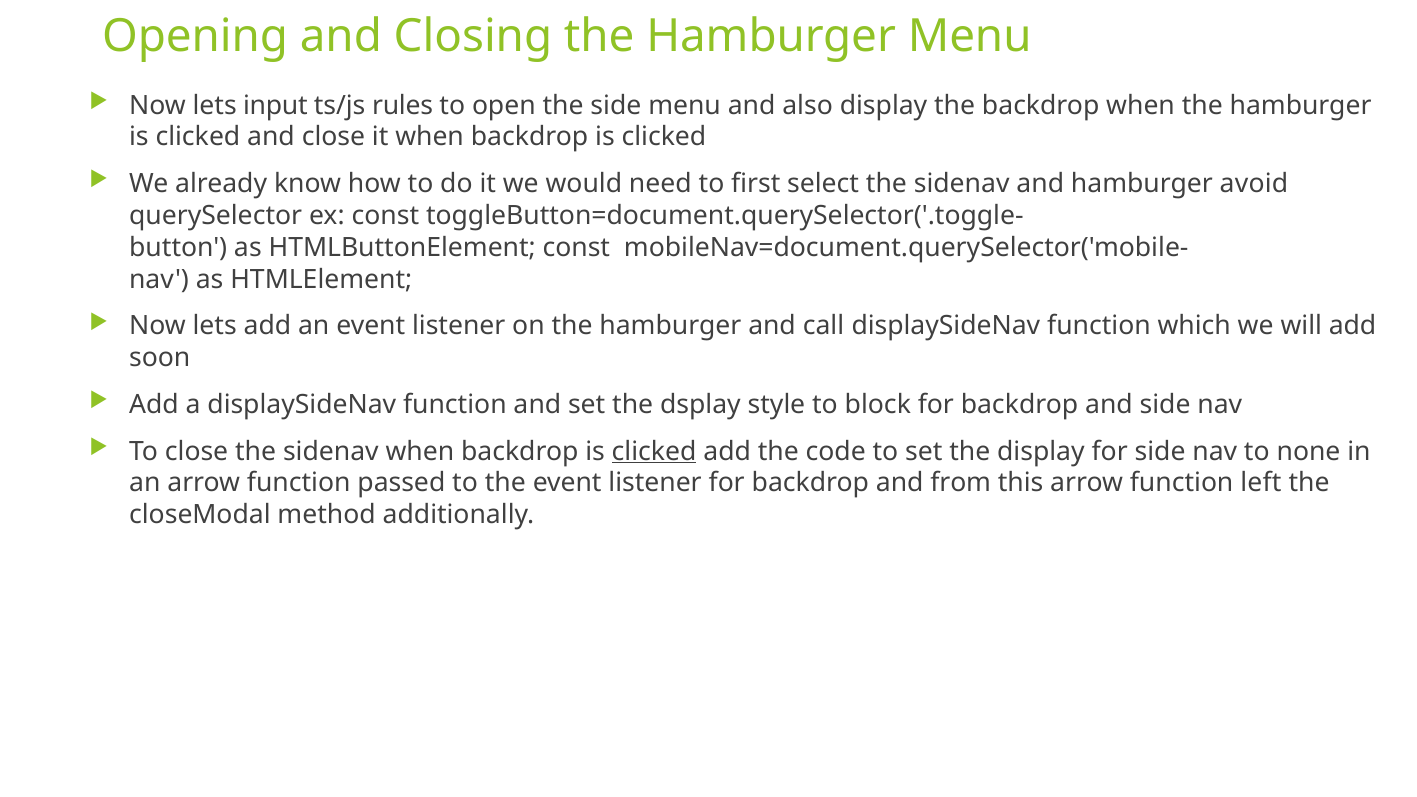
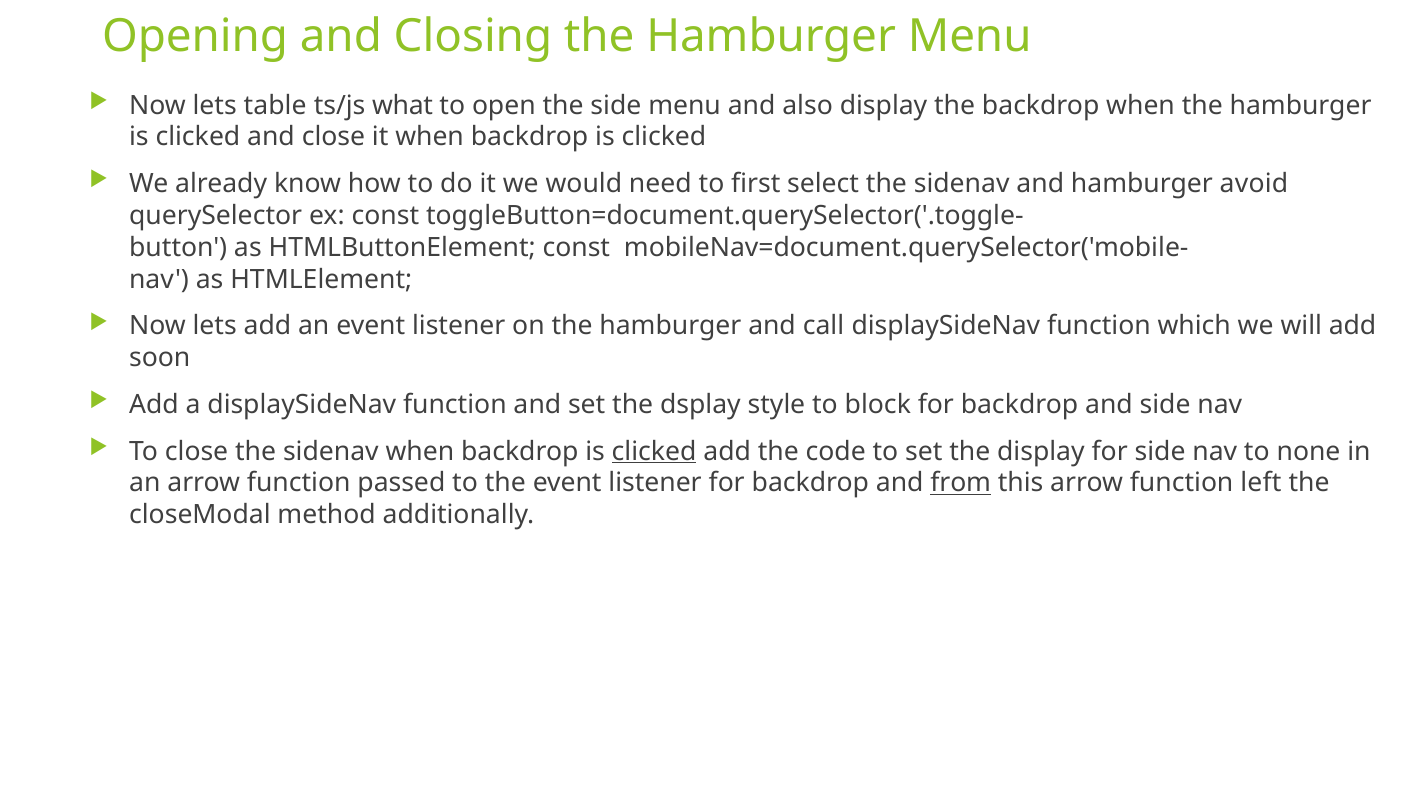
input: input -> table (275, 105)
rules: rules -> what (403, 105)
from underline: none -> present (961, 483)
